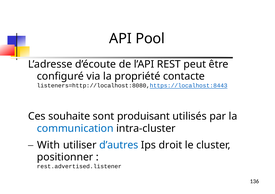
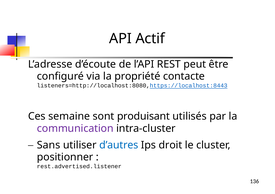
Pool: Pool -> Actif (150, 39)
souhaite: souhaite -> semaine (69, 117)
communication colour: blue -> purple (75, 129)
With: With -> Sans (49, 145)
